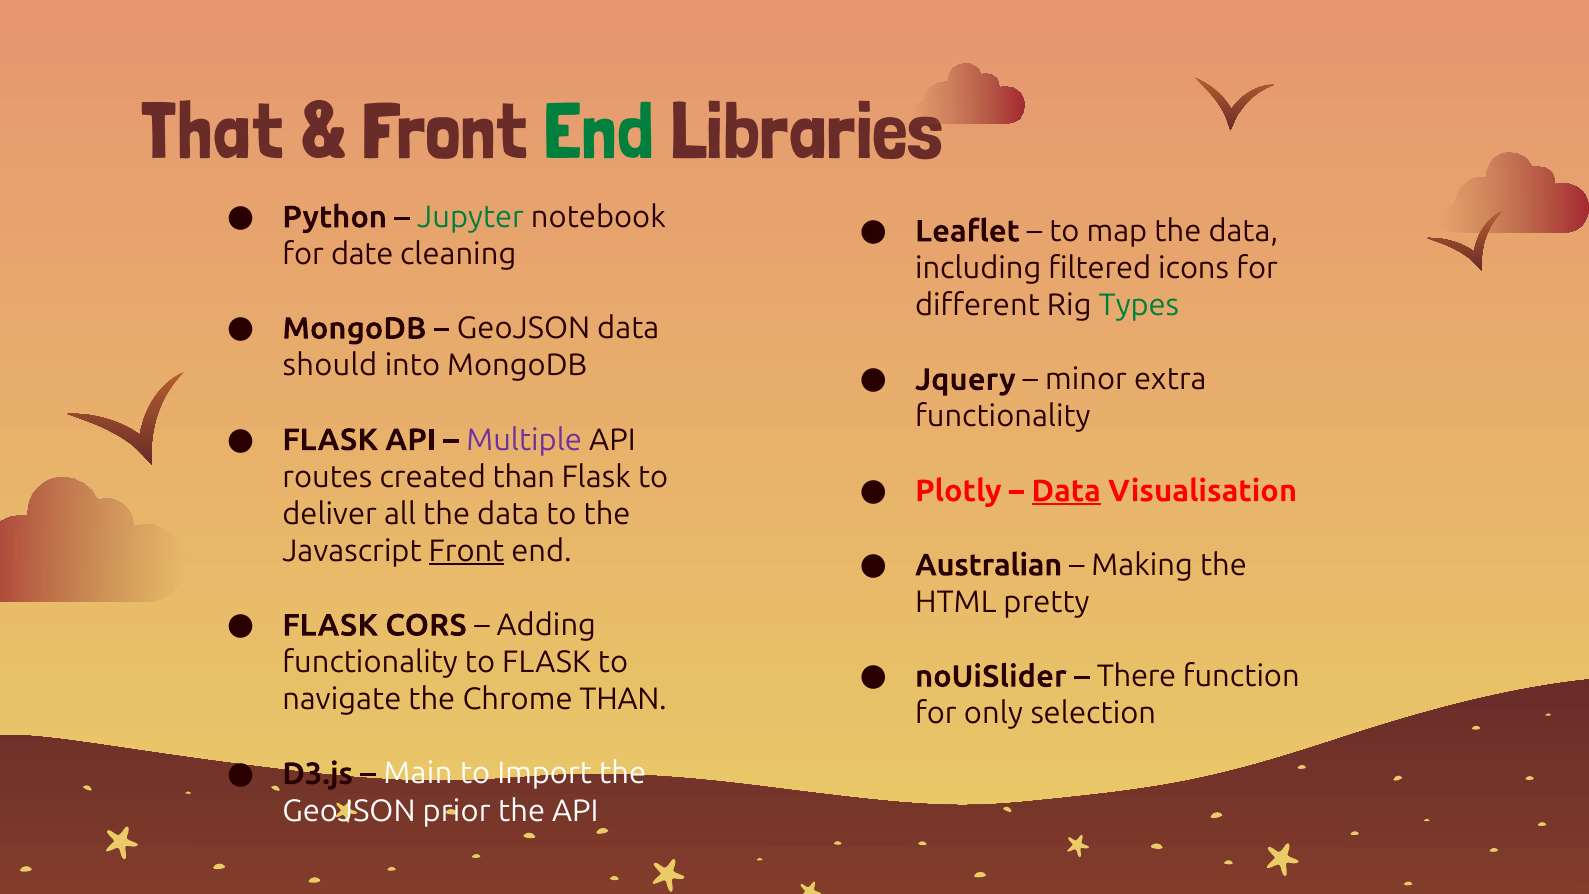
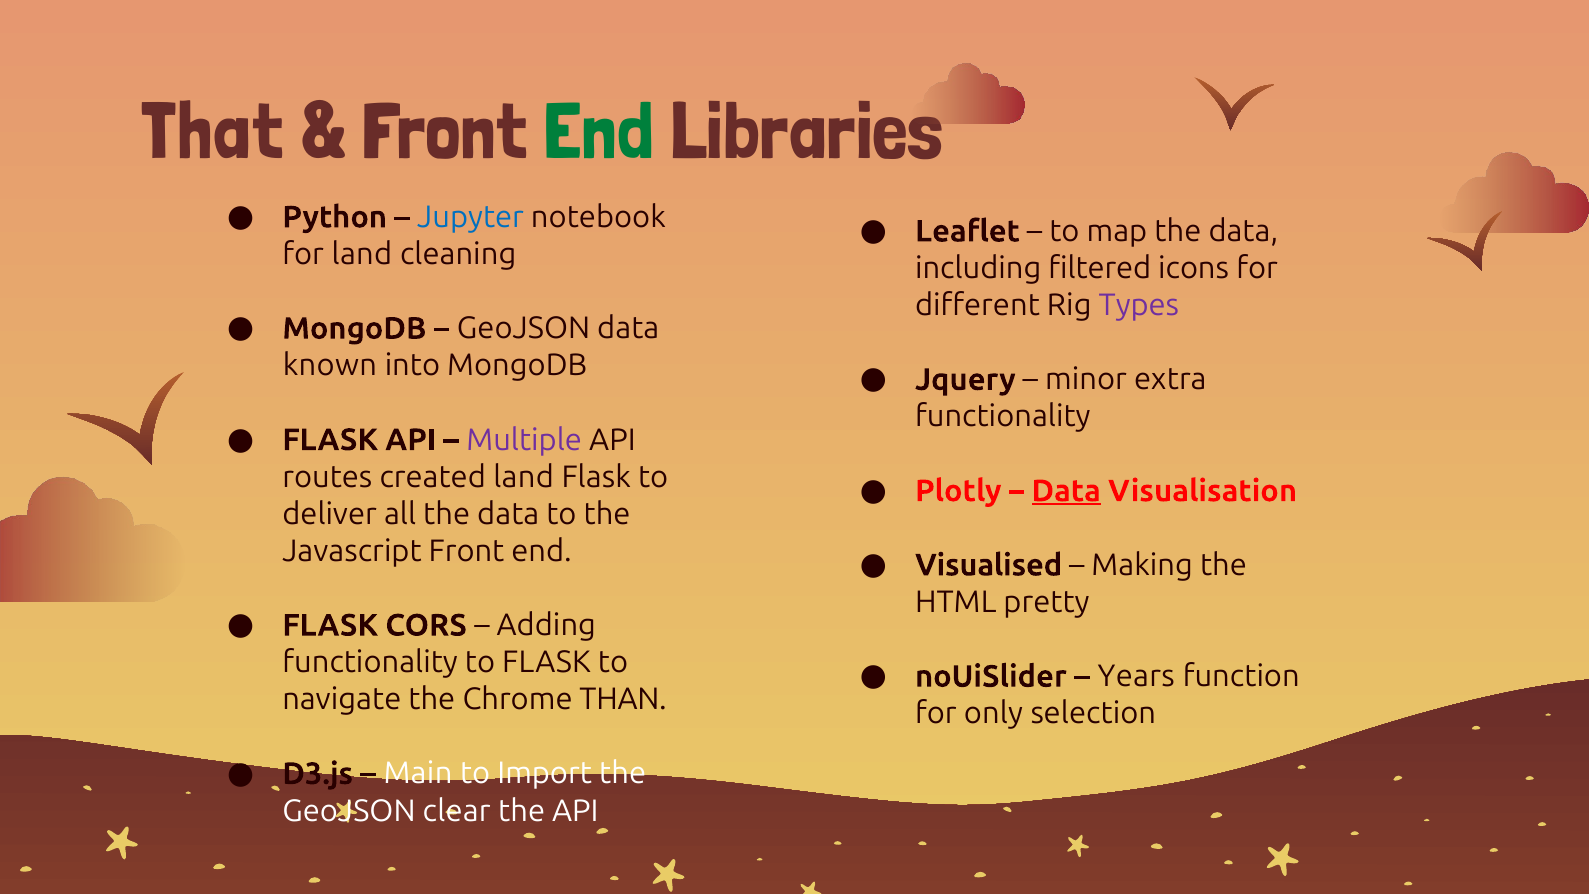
Jupyter colour: green -> blue (471, 217)
for date: date -> land (362, 254)
Types colour: green -> purple (1139, 305)
should: should -> known (330, 366)
created than: than -> land (524, 477)
Front underline: present -> none (466, 551)
Australian: Australian -> Visualised (989, 565)
There: There -> Years (1136, 676)
prior: prior -> clear (457, 811)
